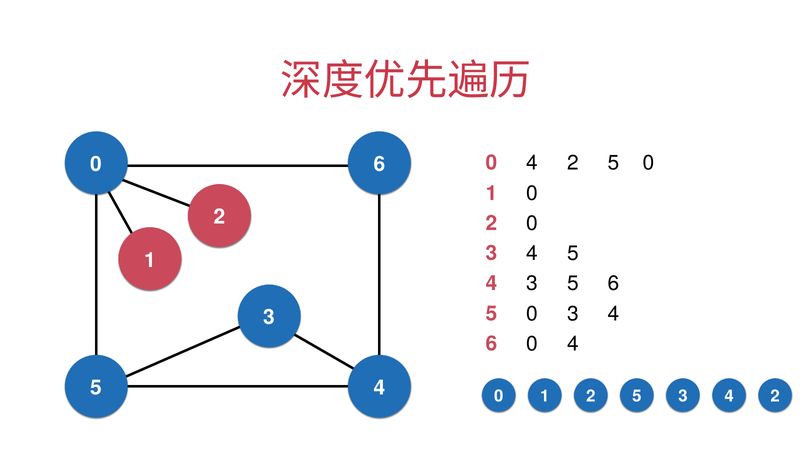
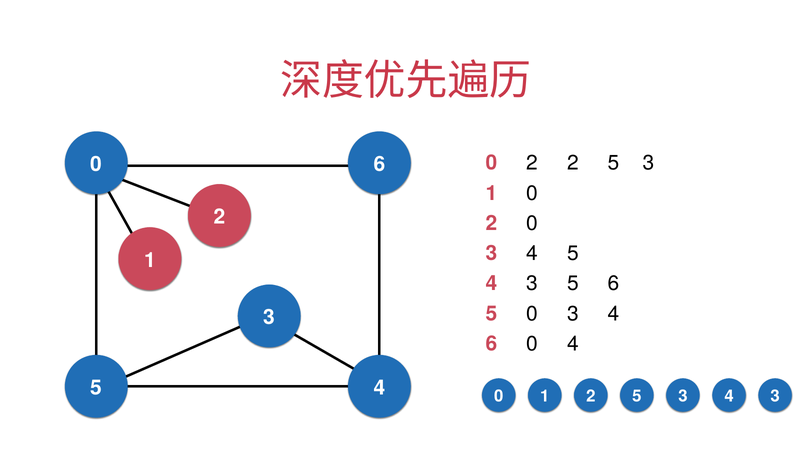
4: 4 -> 2 (532, 163)
0: 0 -> 3 (648, 163)
2: 2 -> 3 (775, 396)
